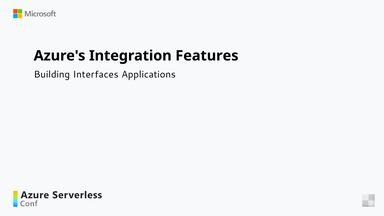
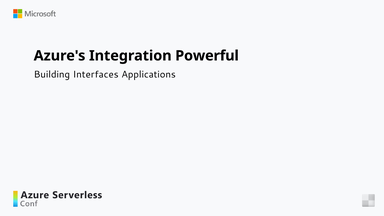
Features: Features -> Powerful (207, 56)
